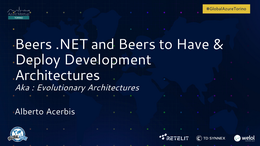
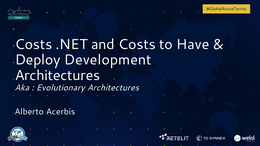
Beers: Beers -> Costs (33, 44)
and Beers: Beers -> Costs (137, 44)
